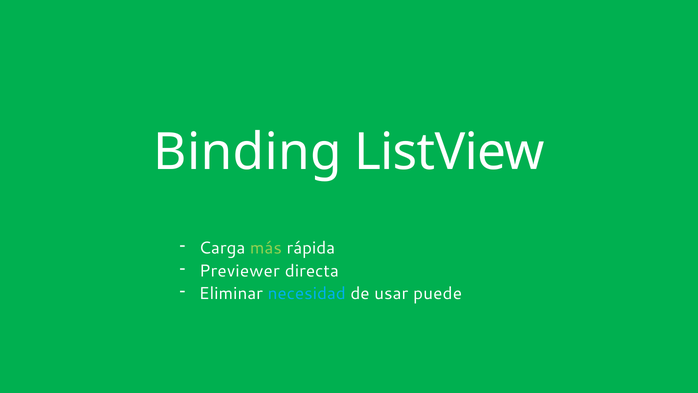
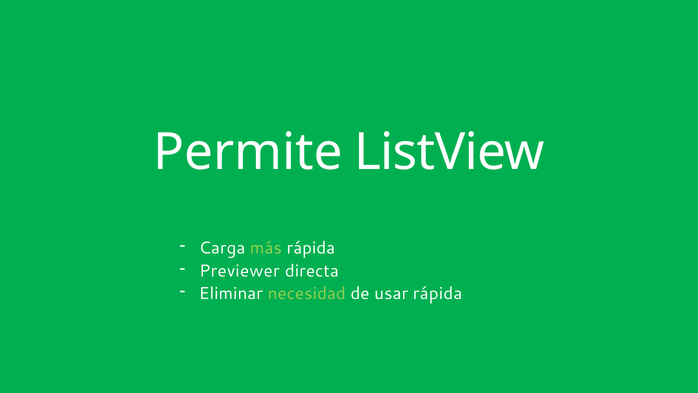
Binding: Binding -> Permite (248, 152)
necesidad colour: light blue -> light green (307, 293)
usar puede: puede -> rápida (438, 293)
